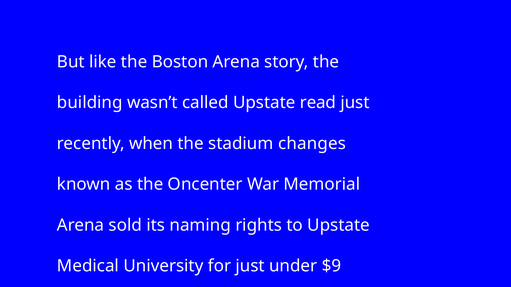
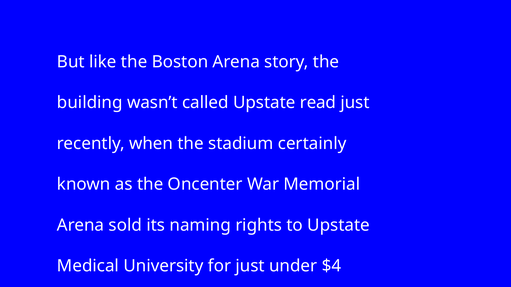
changes: changes -> certainly (312, 144)
$9: $9 -> $4 (331, 266)
